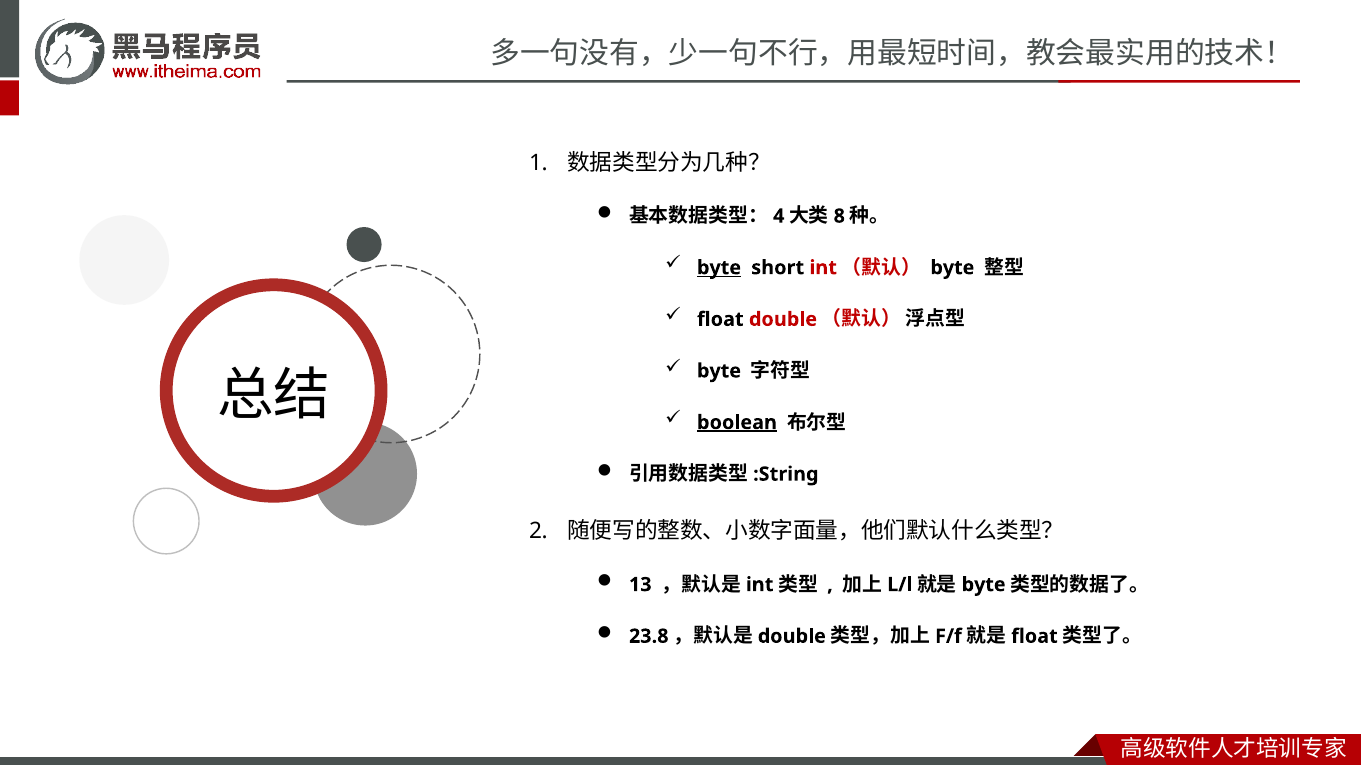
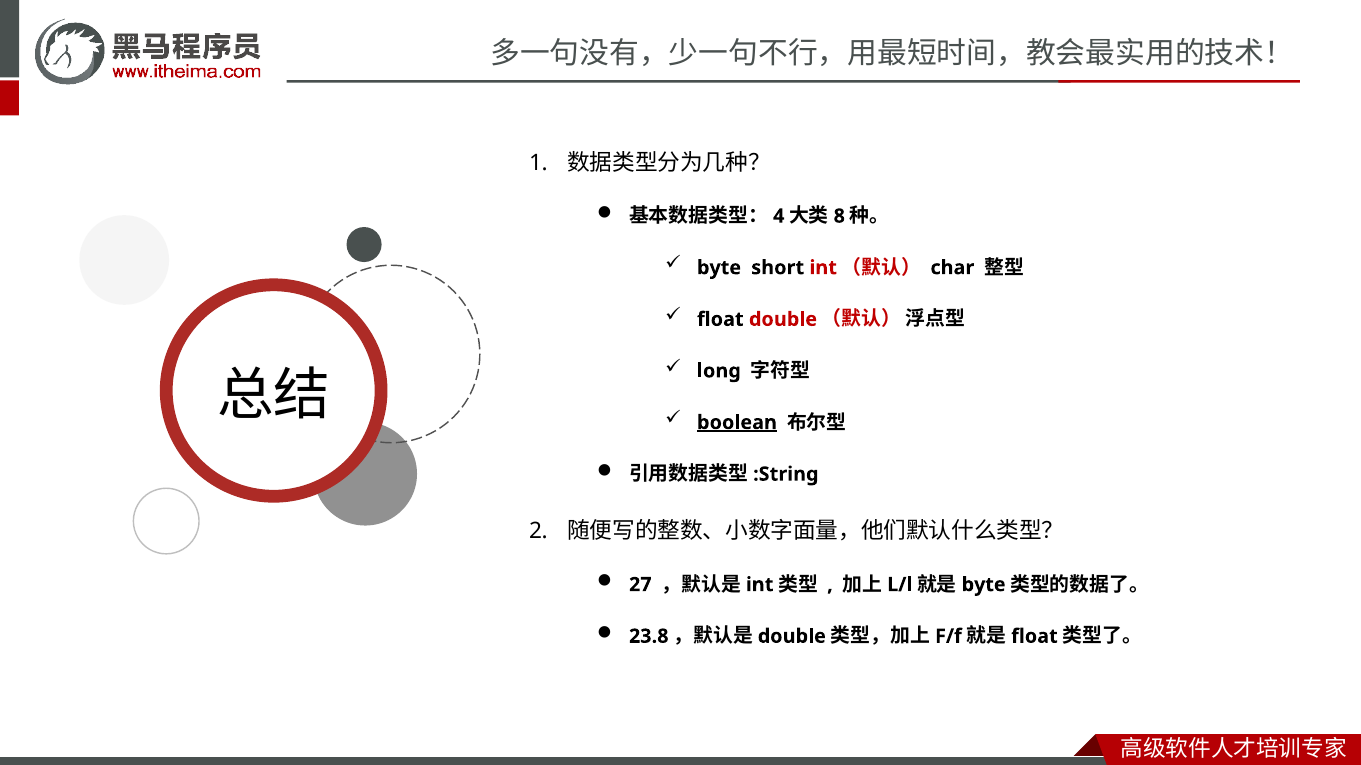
byte underline: present -> none (719, 268)
byte: byte -> char (952, 268)
byte: byte -> long (719, 371)
13: 13 -> 27 (640, 585)
